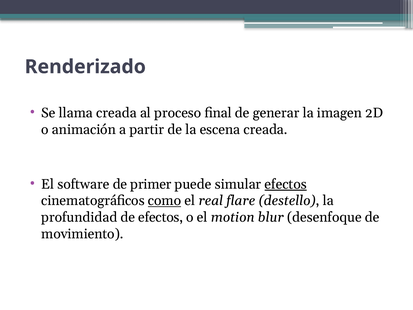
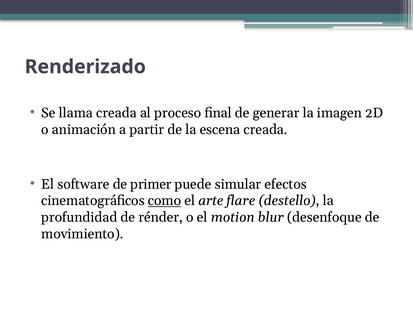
efectos underline: present -> none (286, 184)
real: real -> arte (211, 201)
de efectos: efectos -> rénder (161, 217)
